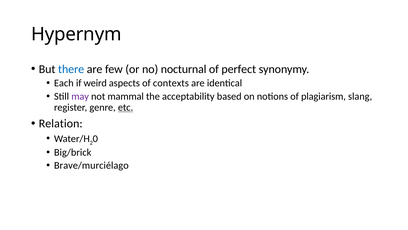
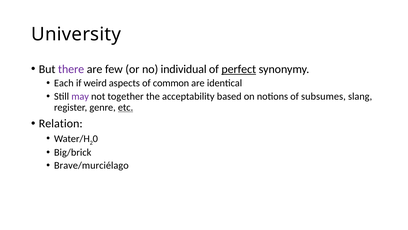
Hypernym: Hypernym -> University (76, 34)
there colour: blue -> purple (71, 69)
nocturnal: nocturnal -> individual (184, 69)
perfect underline: none -> present (239, 69)
contexts: contexts -> common (171, 83)
mammal: mammal -> together (126, 96)
plagiarism: plagiarism -> subsumes (323, 96)
